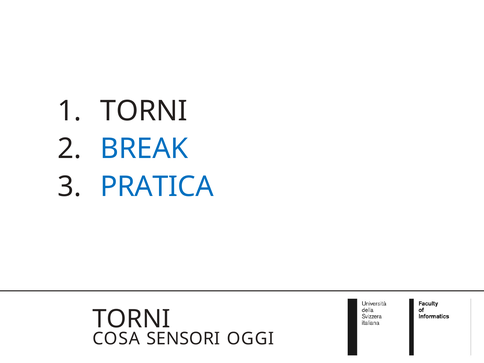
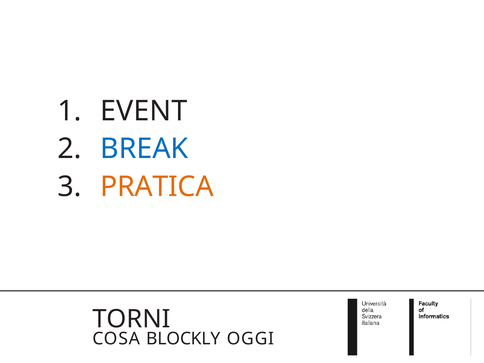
TORNI: TORNI -> EVENT (144, 111)
PRATICA colour: blue -> orange (157, 187)
SENSORI: SENSORI -> BLOCKLY (183, 339)
